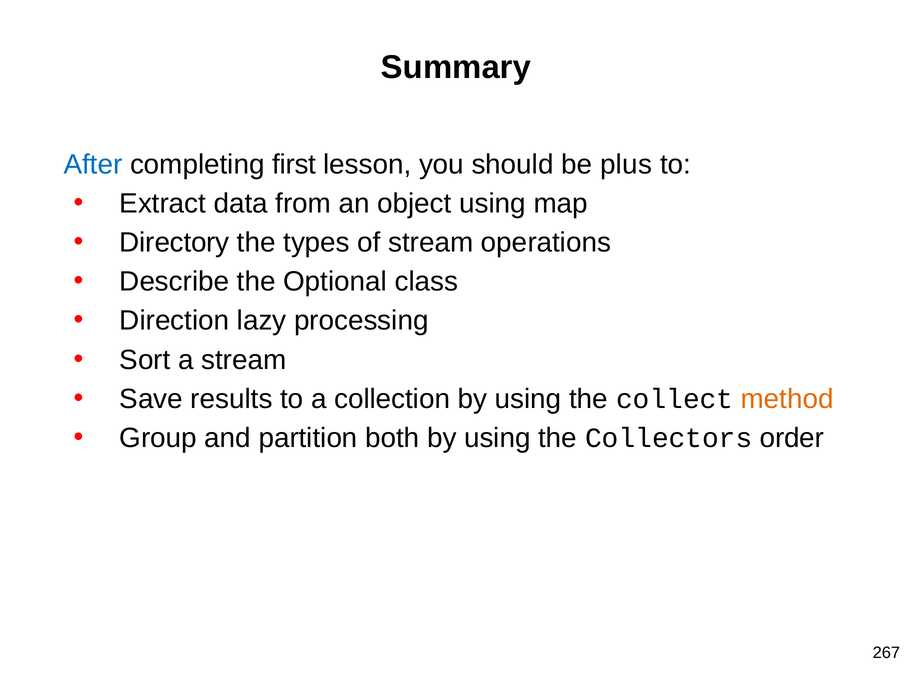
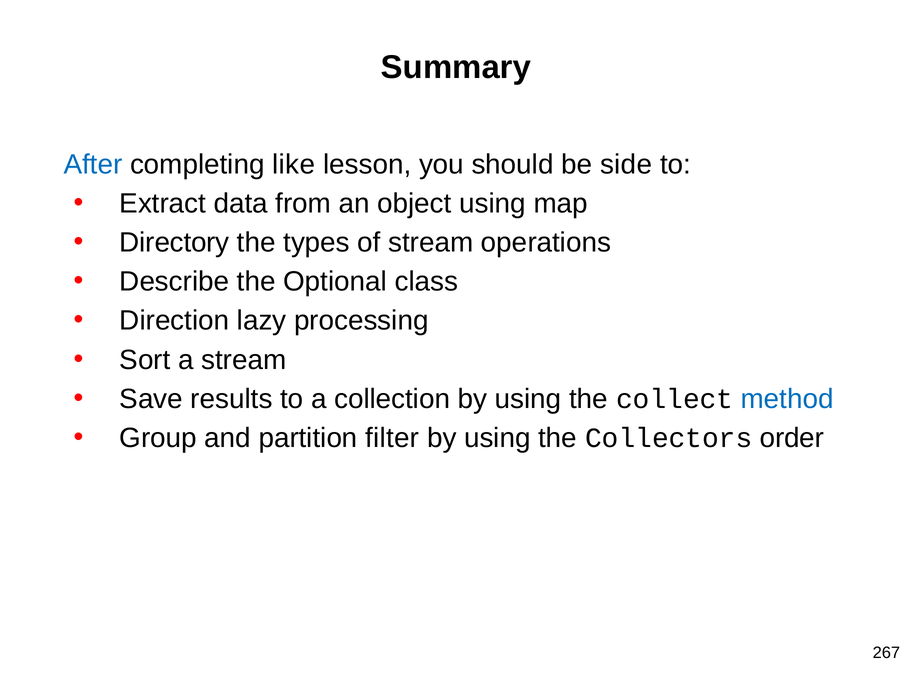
first: first -> like (294, 165)
plus: plus -> side (626, 165)
method colour: orange -> blue (787, 399)
both: both -> filter (392, 438)
